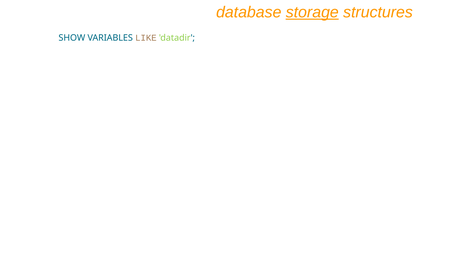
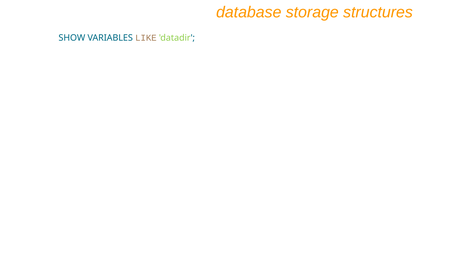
storage underline: present -> none (312, 12)
